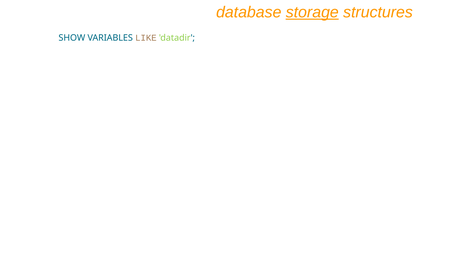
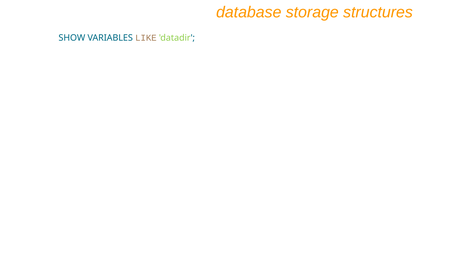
storage underline: present -> none (312, 12)
